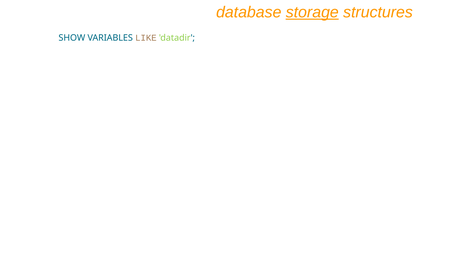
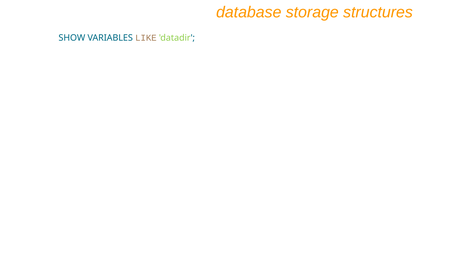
storage underline: present -> none (312, 12)
